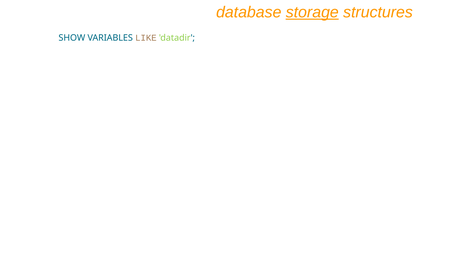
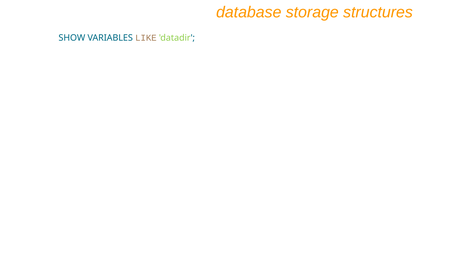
storage underline: present -> none (312, 12)
